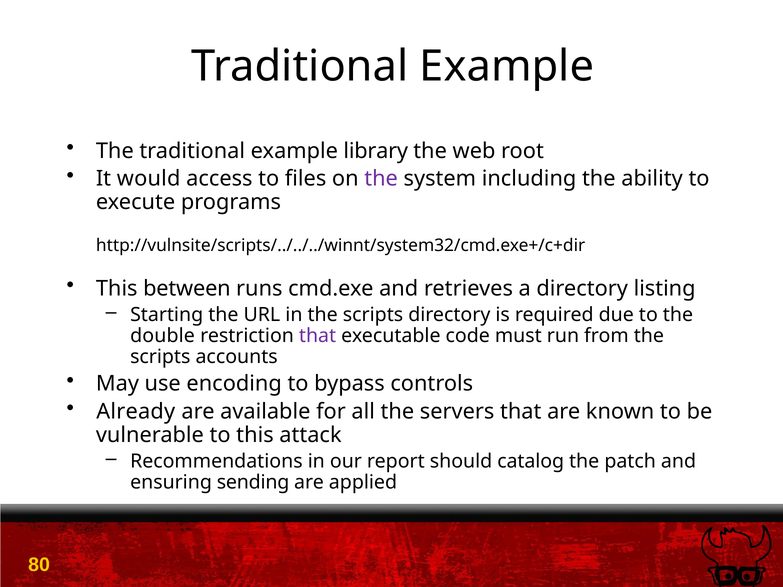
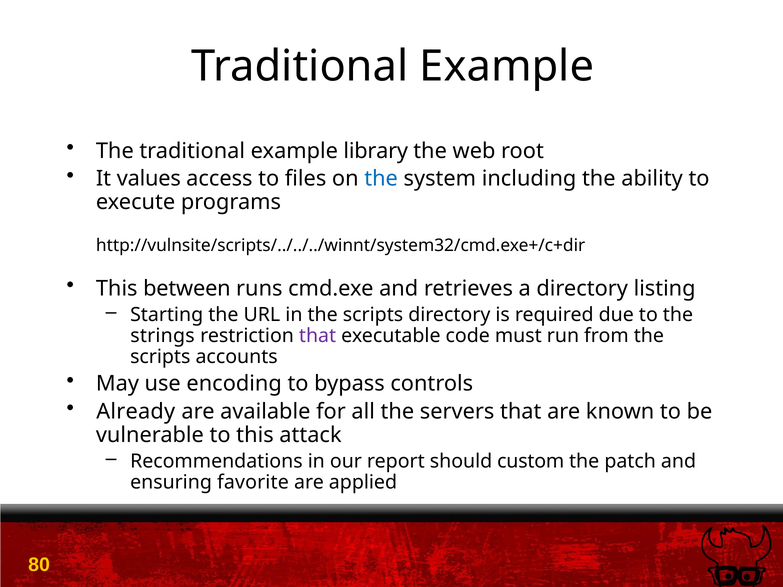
would: would -> values (149, 179)
the colour: purple -> blue (381, 179)
double: double -> strings (162, 336)
catalog: catalog -> custom (531, 461)
sending: sending -> favorite (253, 482)
